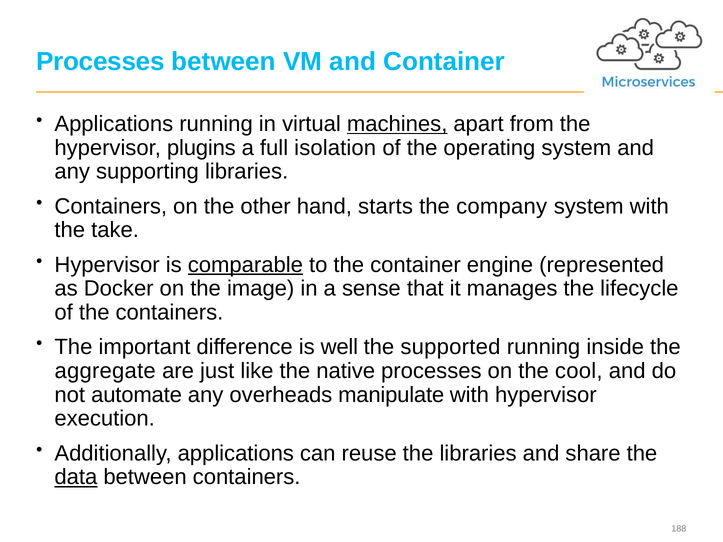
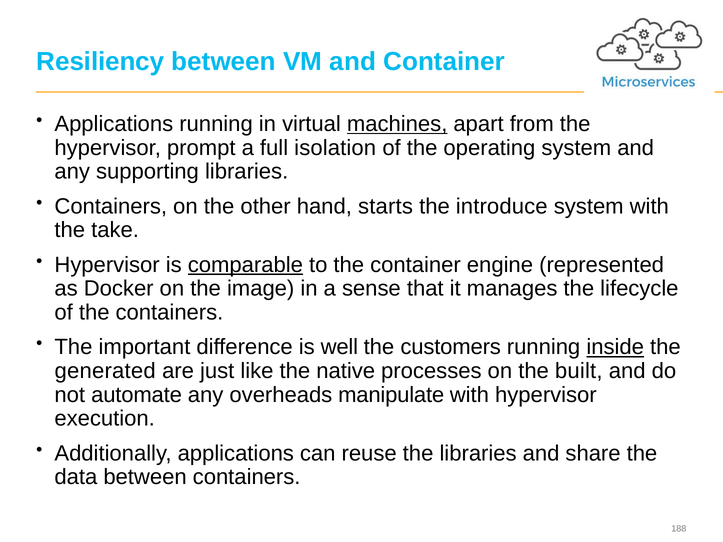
Processes: Processes -> Resiliency (100, 62)
plugins: plugins -> prompt (201, 148)
company: company -> introduce (502, 206)
supported: supported -> customers (451, 347)
inside underline: none -> present (615, 347)
aggregate: aggregate -> generated (105, 371)
cool: cool -> built (579, 371)
data underline: present -> none (76, 477)
